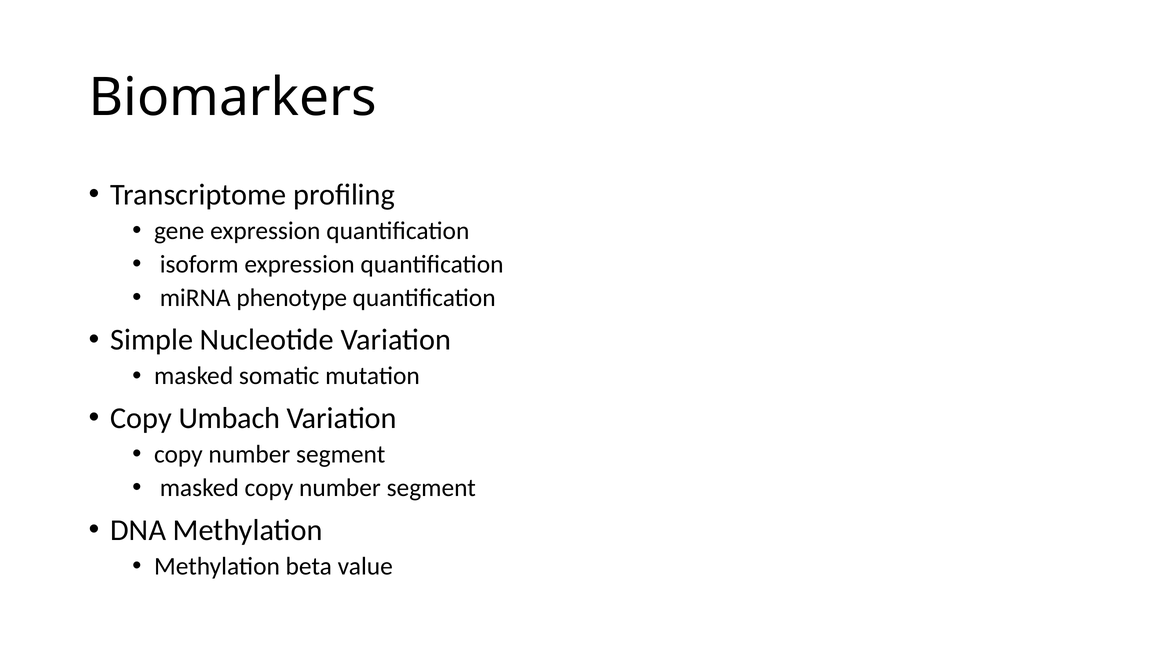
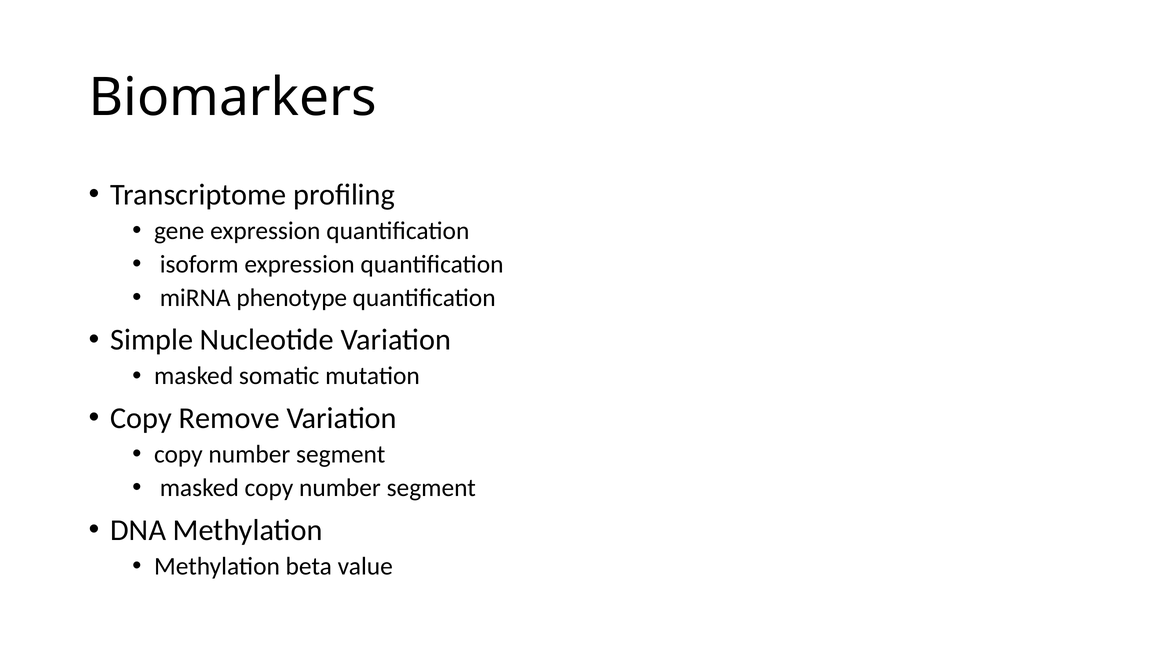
Umbach: Umbach -> Remove (229, 418)
